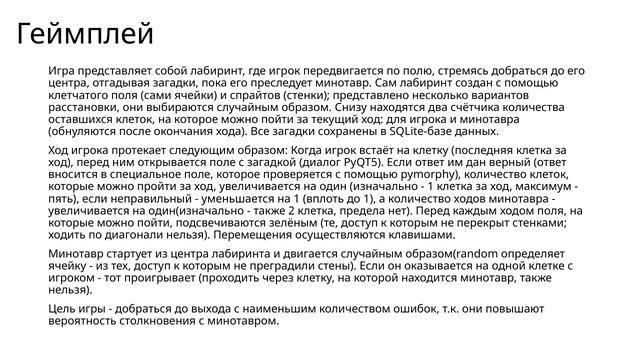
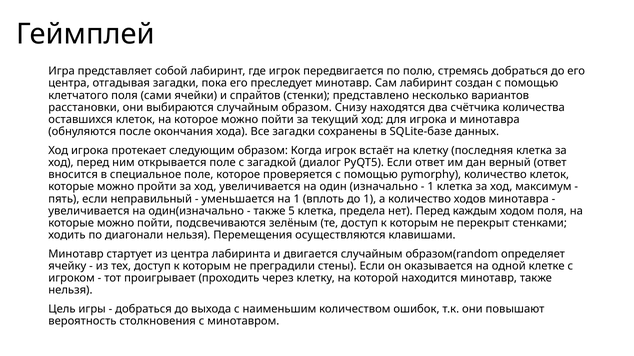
2: 2 -> 5 (292, 211)
